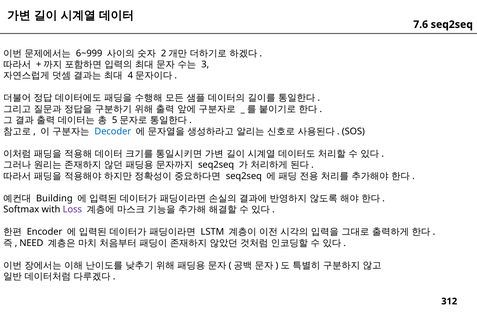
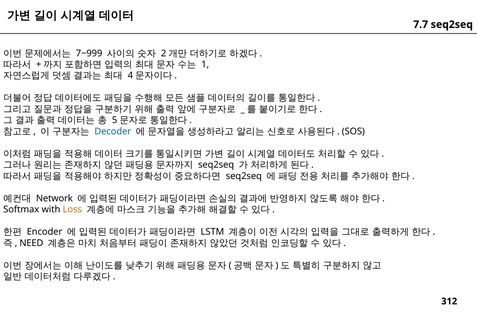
7.6: 7.6 -> 7.7 (421, 24)
6~999: 6~999 -> 7~999 (89, 53)
3: 3 -> 1 (205, 64)
Building: Building -> Network (54, 198)
Loss colour: purple -> orange (72, 209)
